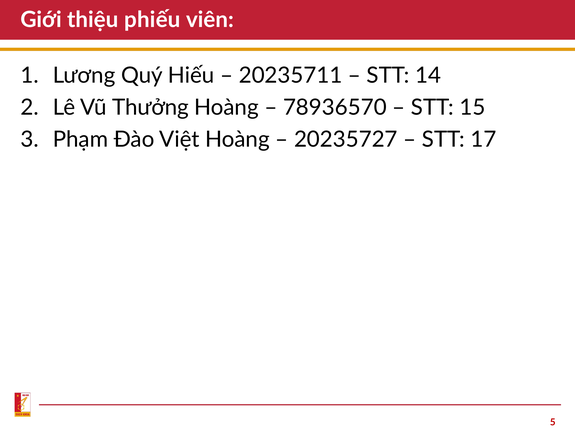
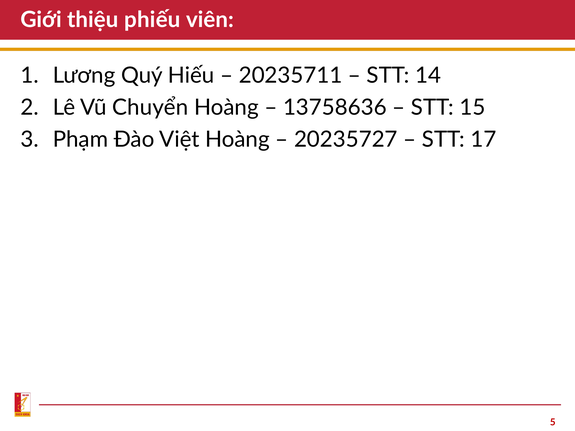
Thưởng: Thưởng -> Chuyển (150, 107)
78936570: 78936570 -> 13758636 (335, 107)
